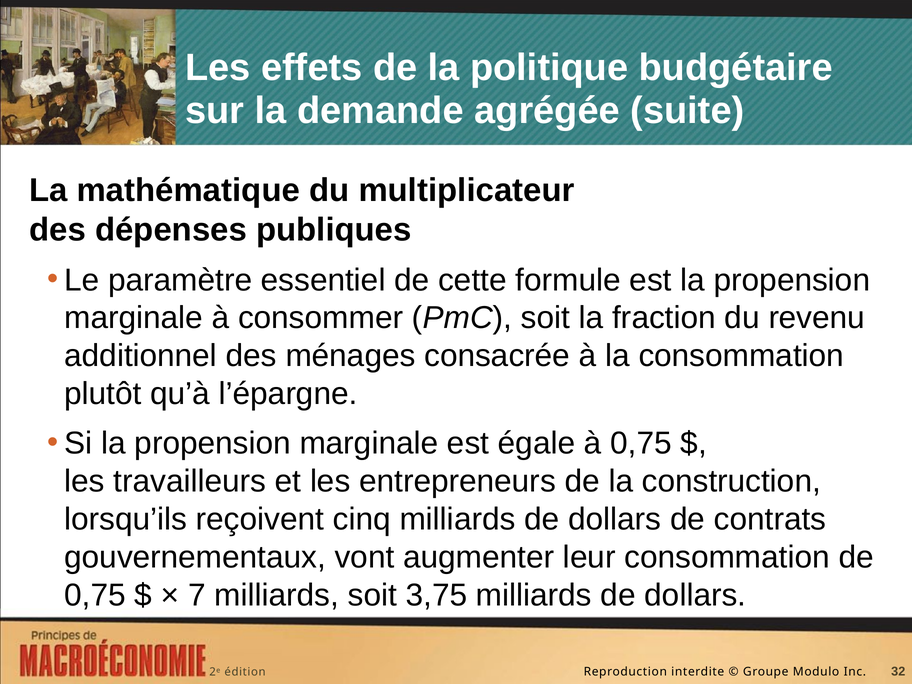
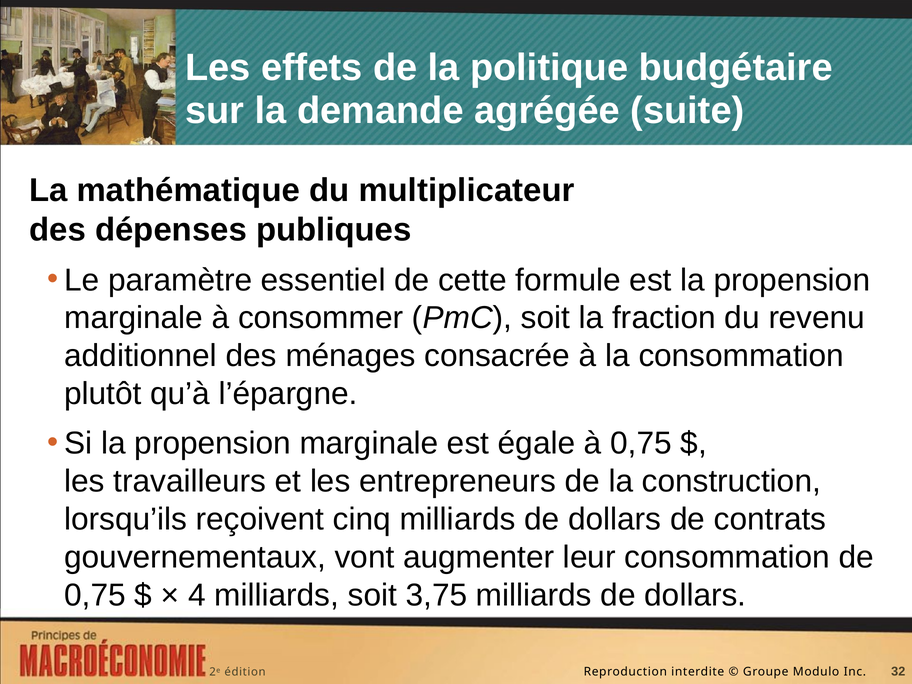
7: 7 -> 4 (197, 595)
